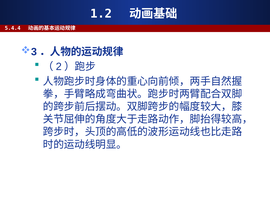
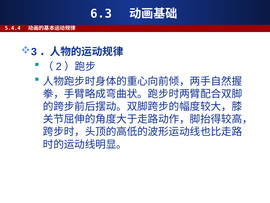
1.2: 1.2 -> 6.3 (101, 14)
